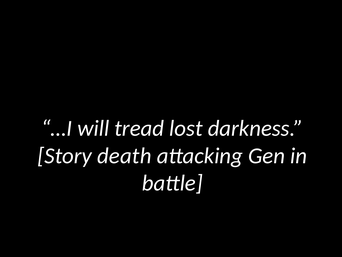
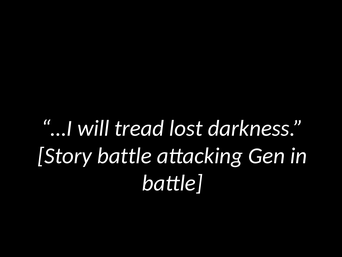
Story death: death -> battle (124, 155)
